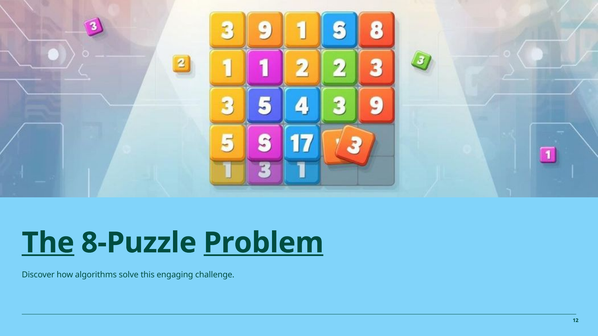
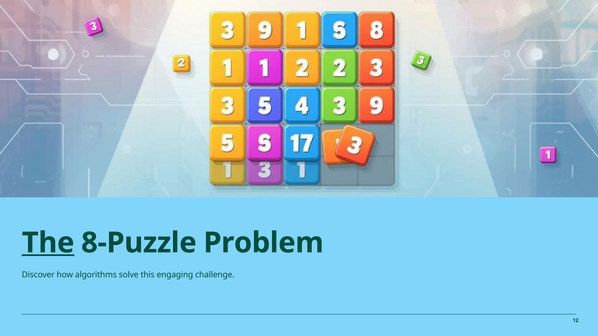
Problem underline: present -> none (264, 243)
